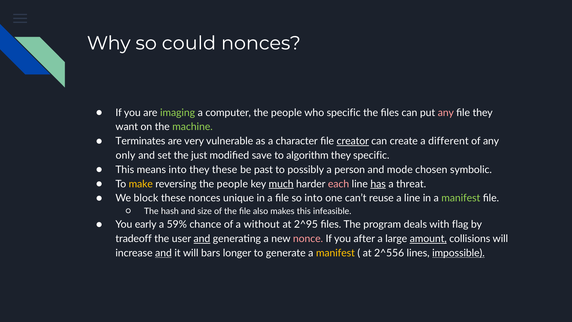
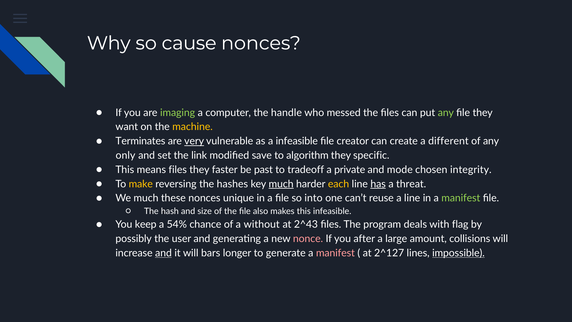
could: could -> cause (189, 43)
computer the people: people -> handle (286, 113)
who specific: specific -> messed (344, 113)
any colour: pink -> light green (446, 113)
machine colour: light green -> yellow (193, 127)
very underline: none -> present (194, 141)
a character: character -> infeasible (297, 141)
creator underline: present -> none (353, 141)
just: just -> link (199, 155)
means into: into -> files (178, 170)
they these: these -> faster (225, 170)
possibly: possibly -> tradeoff (306, 170)
person: person -> private (350, 170)
symbolic: symbolic -> integrity (471, 170)
reversing the people: people -> hashes (232, 184)
each colour: pink -> yellow (339, 184)
We block: block -> much (146, 198)
early: early -> keep (146, 224)
59%: 59% -> 54% (177, 224)
2^95: 2^95 -> 2^43 (306, 224)
tradeoff: tradeoff -> possibly (134, 239)
and underline: present -> none (202, 239)
amount underline: present -> none (428, 239)
manifest colour: yellow -> pink (335, 253)
2^556: 2^556 -> 2^127 (389, 253)
